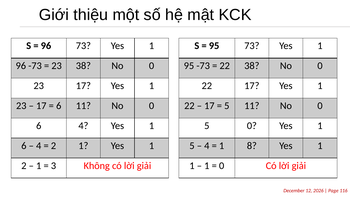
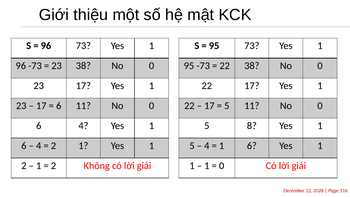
5 0: 0 -> 8 (252, 126)
8: 8 -> 6 (252, 146)
3: 3 -> 2 (54, 166)
